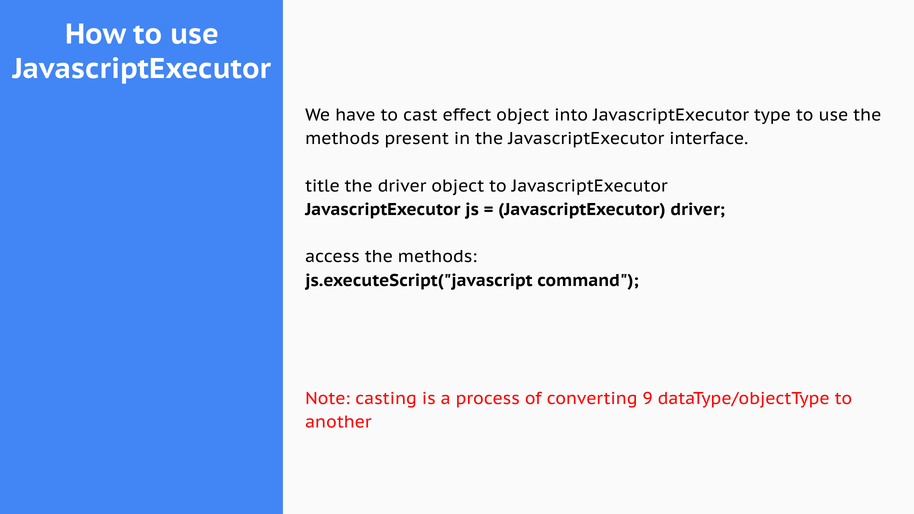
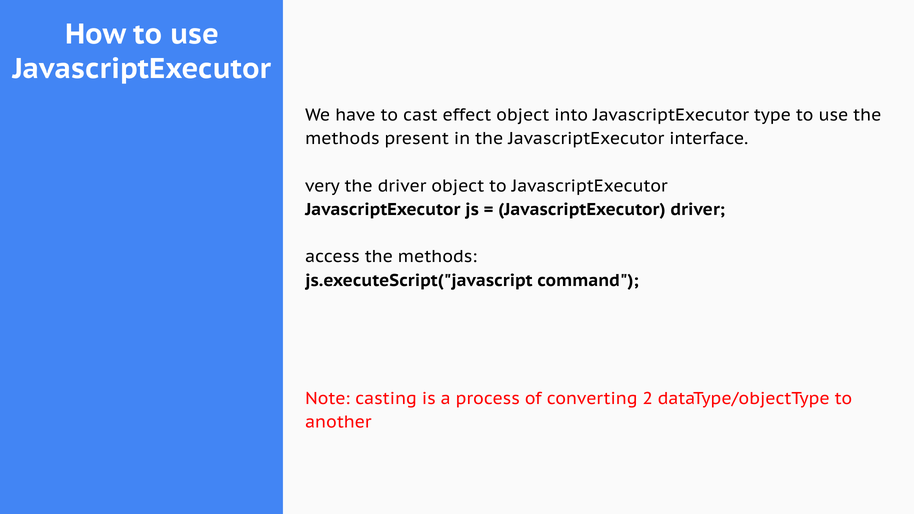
title: title -> very (322, 186)
9: 9 -> 2 (648, 399)
